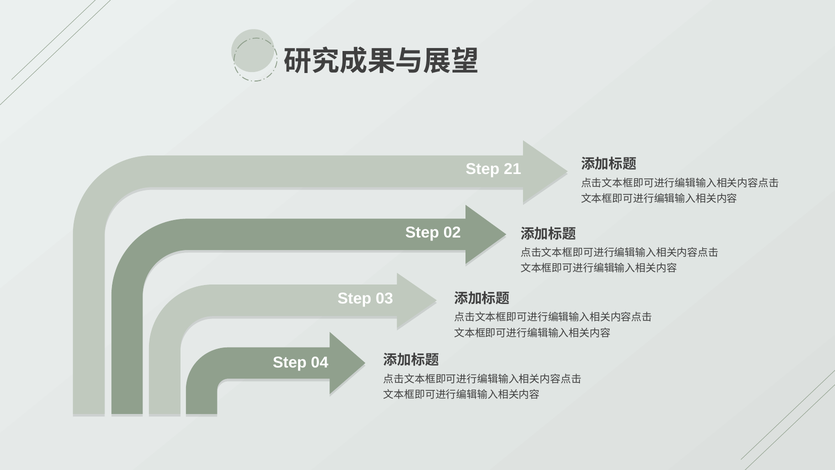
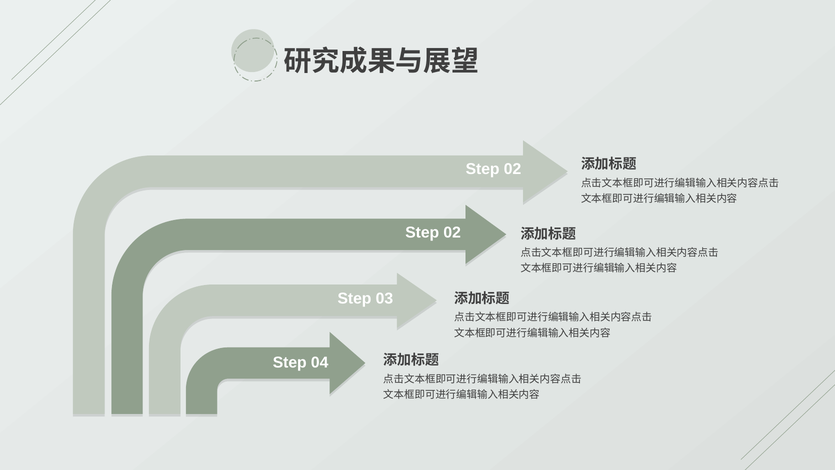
21: 21 -> 02 (513, 169)
